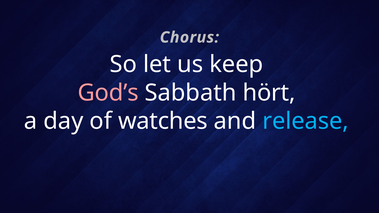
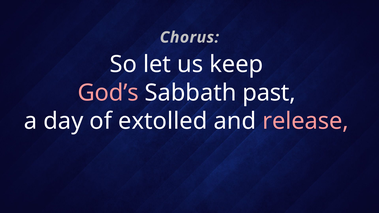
hört: hört -> past (269, 93)
watches: watches -> extolled (163, 121)
release colour: light blue -> pink (306, 121)
